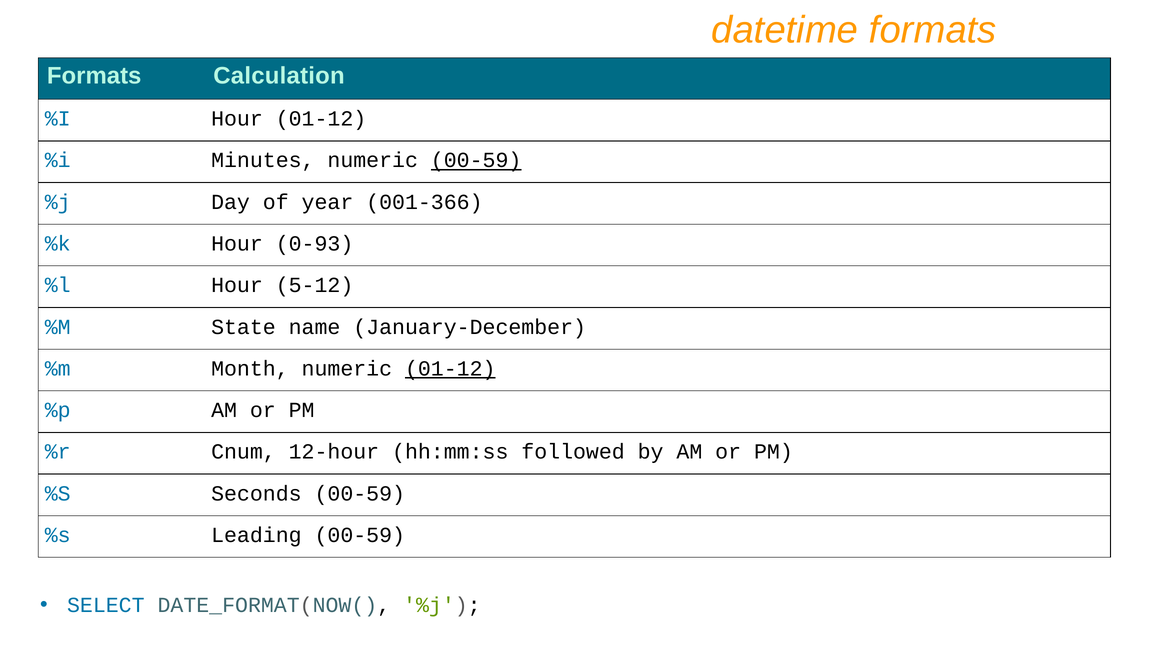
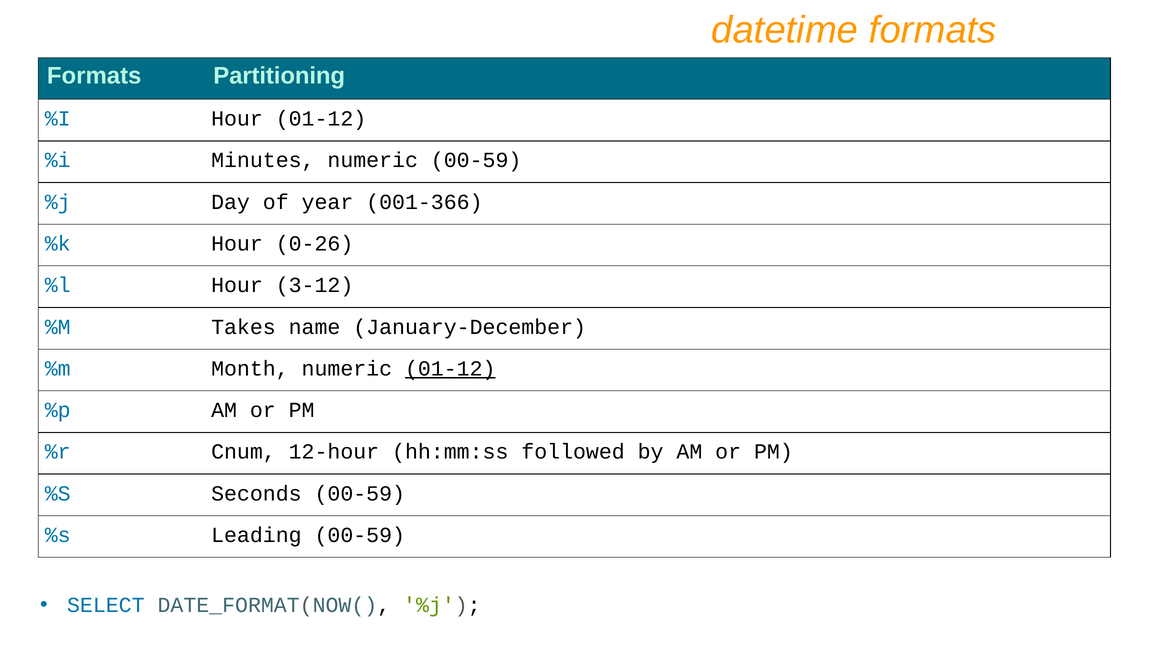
Calculation: Calculation -> Partitioning (279, 76)
00-59 underline: present -> none (476, 160)
0-93: 0-93 -> 0-26 (315, 244)
5-12: 5-12 -> 3-12 (315, 285)
State: State -> Takes (243, 327)
